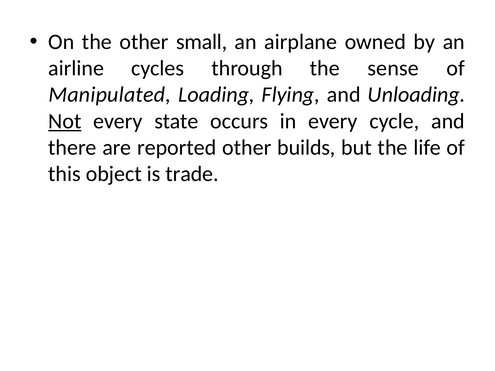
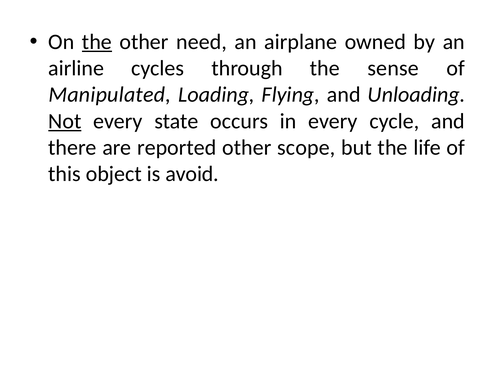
the underline: none -> present (97, 42)
small: small -> need (202, 42)
builds: builds -> scope (306, 148)
trade: trade -> avoid (192, 174)
